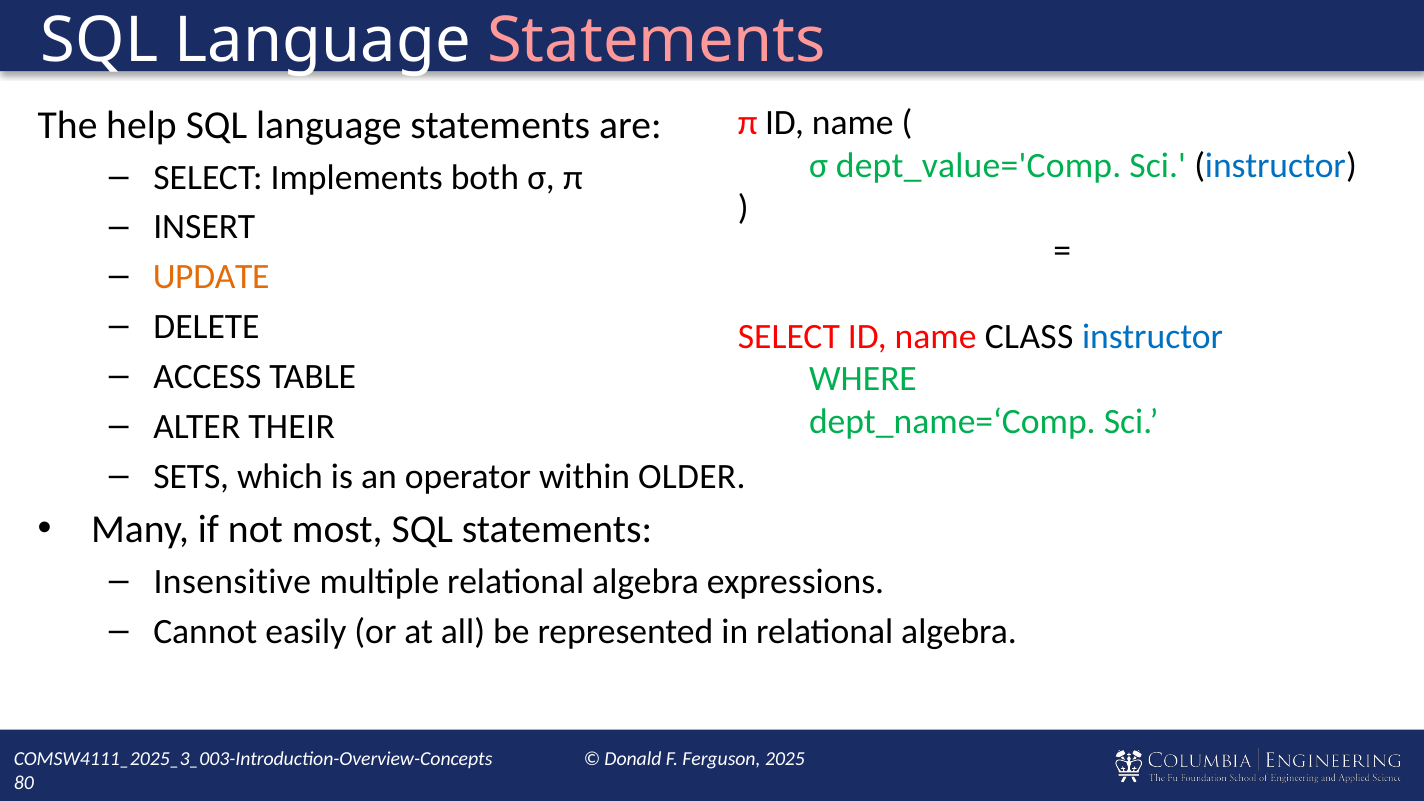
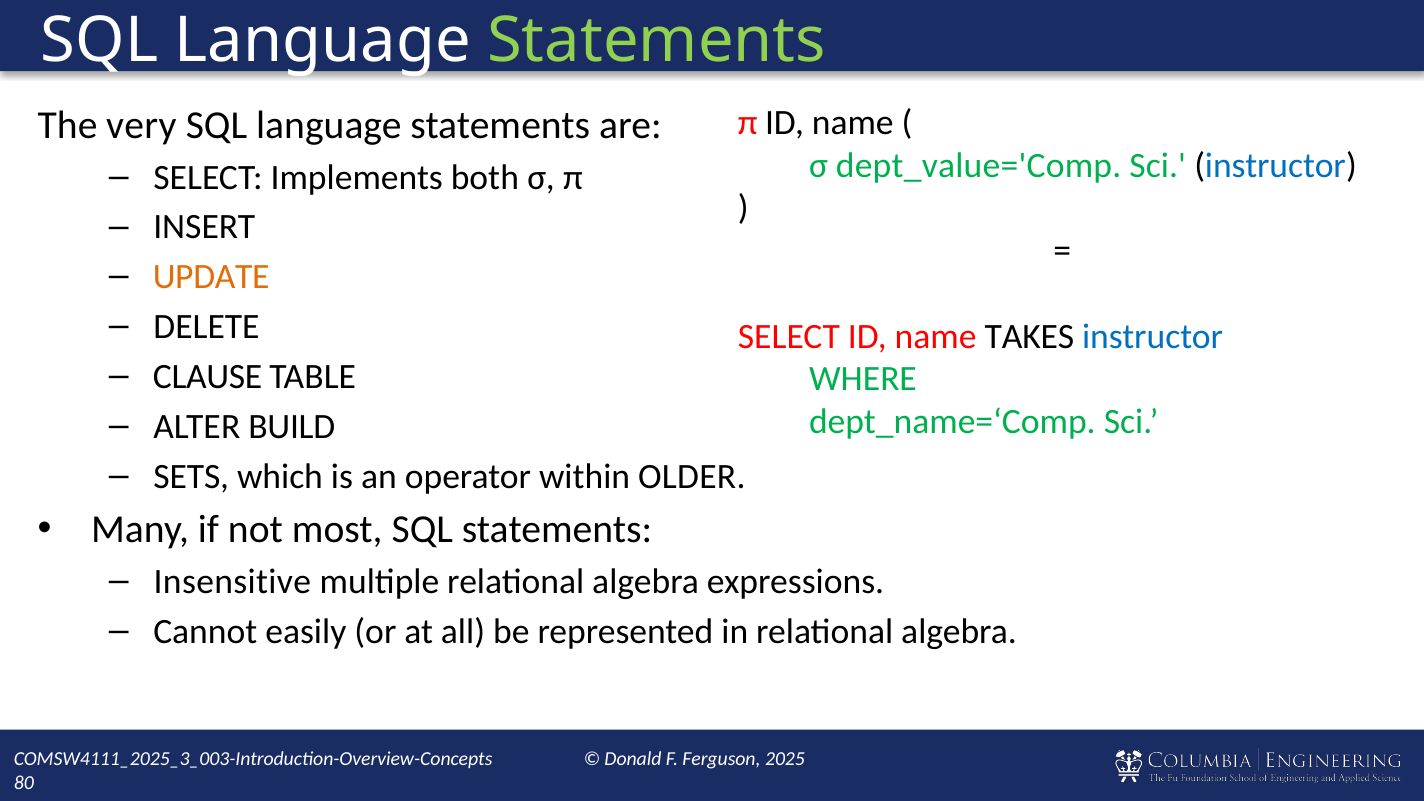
Statements colour: pink -> light green (657, 41)
help: help -> very (141, 125)
CLASS: CLASS -> TAKES (1029, 336)
ACCESS: ACCESS -> CLAUSE (208, 377)
THEIR: THEIR -> BUILD (292, 427)
